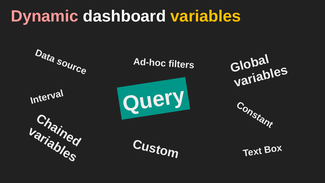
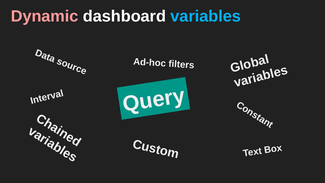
variables colour: yellow -> light blue (206, 16)
